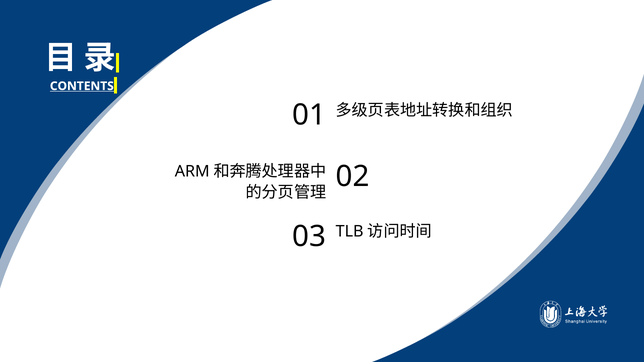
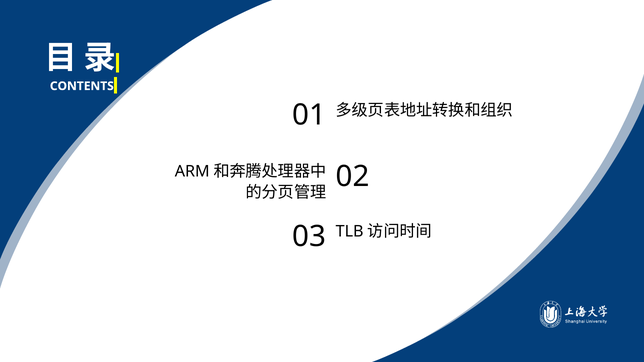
CONTENTS underline: present -> none (82, 86)
